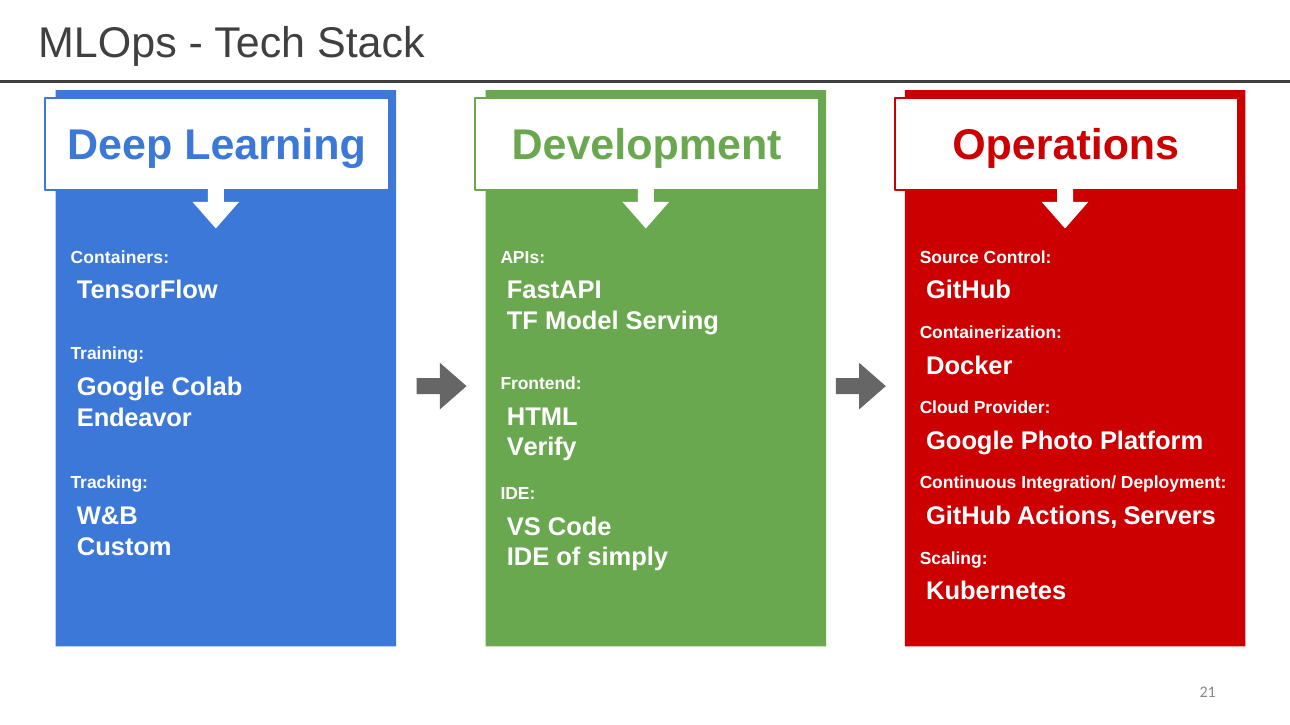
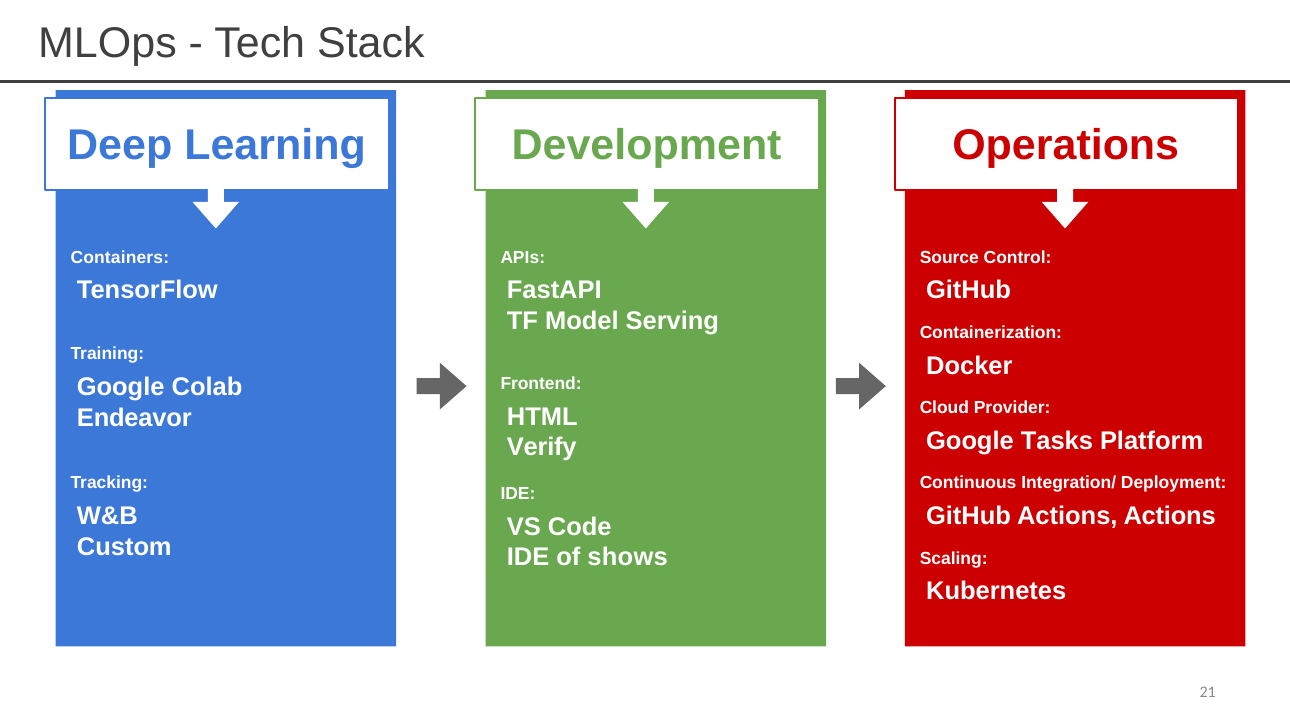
Photo: Photo -> Tasks (1057, 441)
Actions Servers: Servers -> Actions (1170, 517)
simply: simply -> shows (628, 558)
